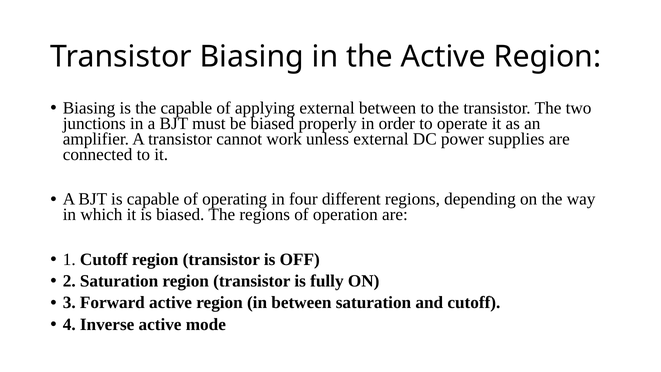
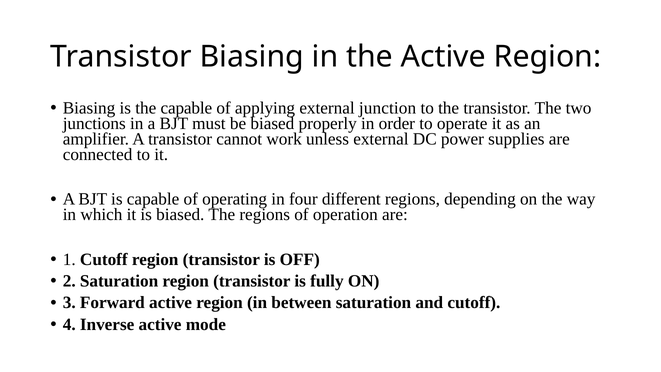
external between: between -> junction (388, 108)
